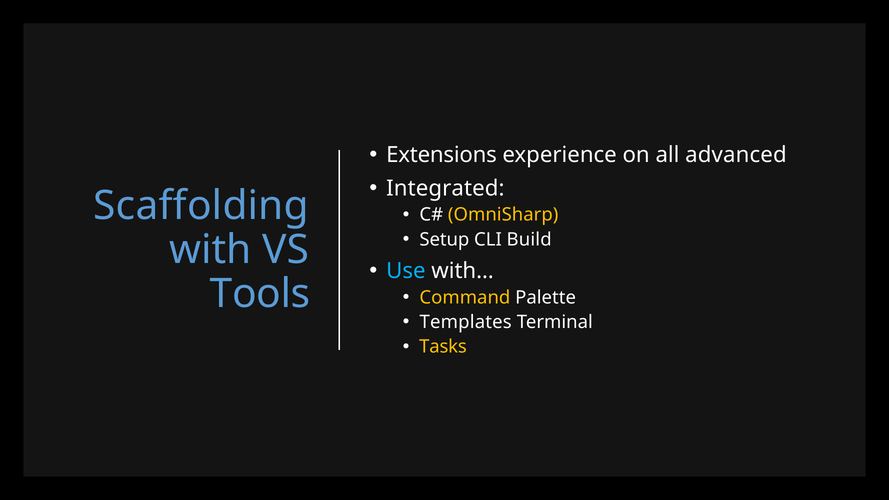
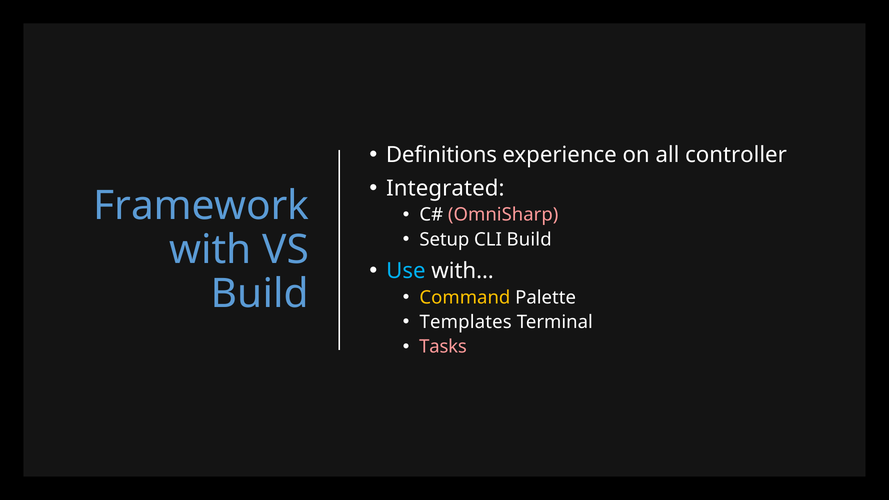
Extensions: Extensions -> Definitions (441, 155)
advanced: advanced -> controller (736, 155)
Scaffolding: Scaffolding -> Framework (201, 206)
OmniSharp colour: yellow -> pink (503, 215)
Tools: Tools -> Build (260, 294)
Tasks colour: yellow -> pink (443, 347)
